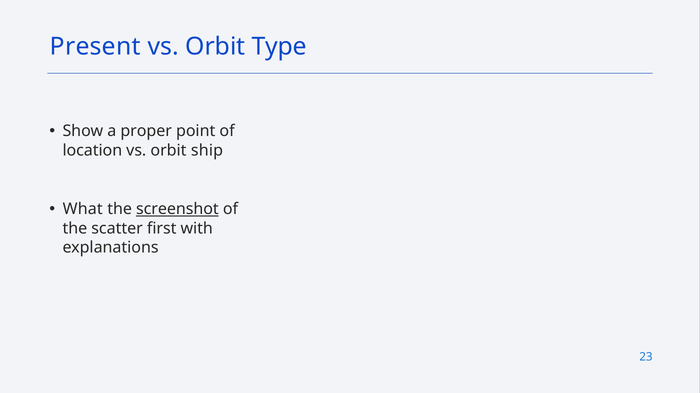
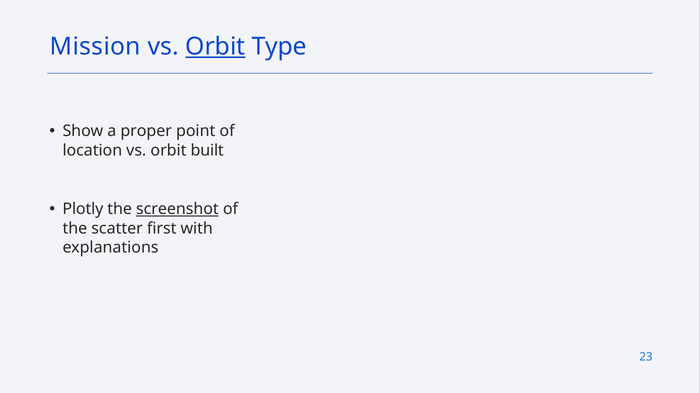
Present: Present -> Mission (95, 47)
Orbit underline: none -> present (215, 47)
ship: ship -> built (207, 151)
What: What -> Plotly (83, 210)
